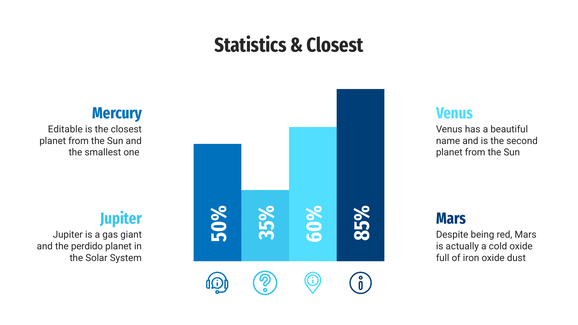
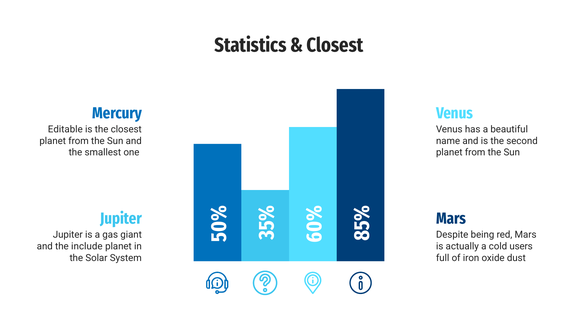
perdido: perdido -> include (87, 246)
cold oxide: oxide -> users (521, 246)
